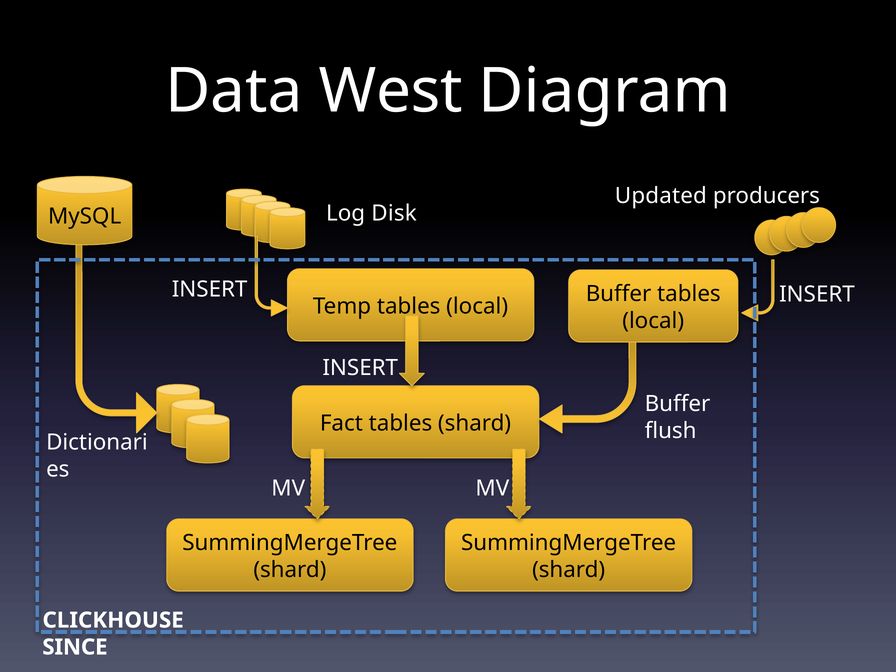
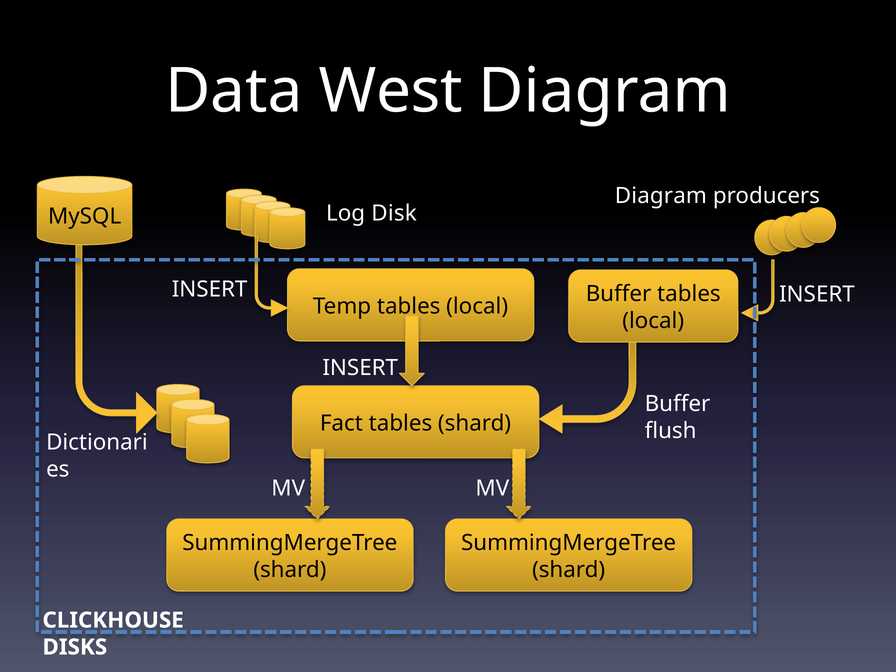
Updated: Updated -> Diagram (661, 196)
SINCE: SINCE -> DISKS (75, 647)
